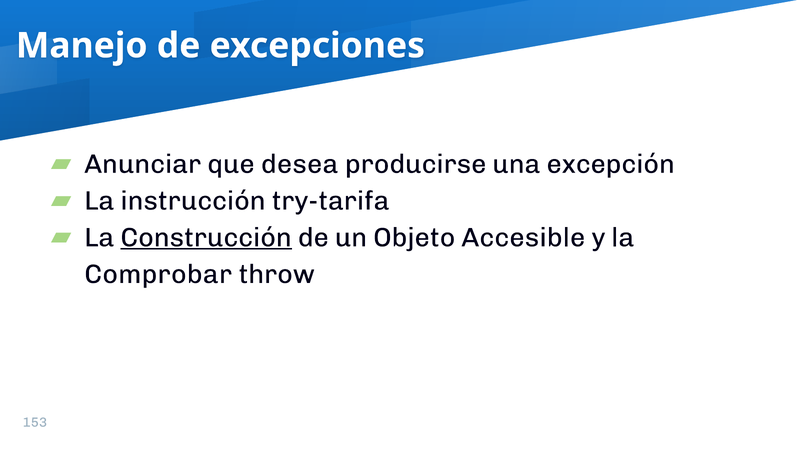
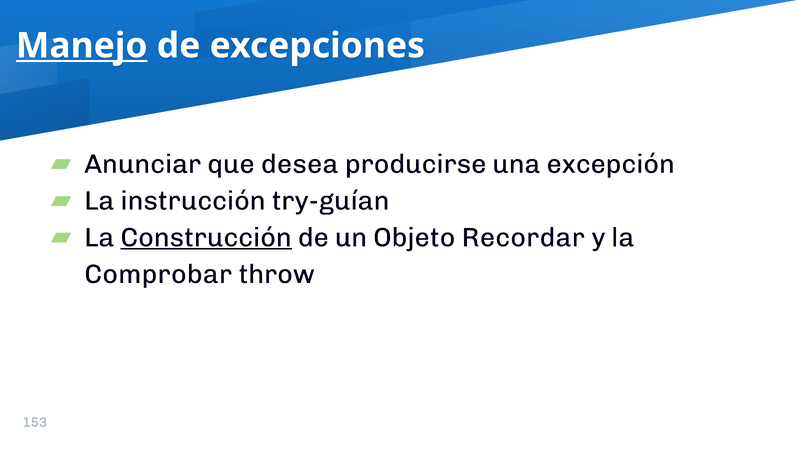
Manejo underline: none -> present (82, 46)
try-tarifa: try-tarifa -> try-guían (331, 201)
Accesible: Accesible -> Recordar (523, 237)
